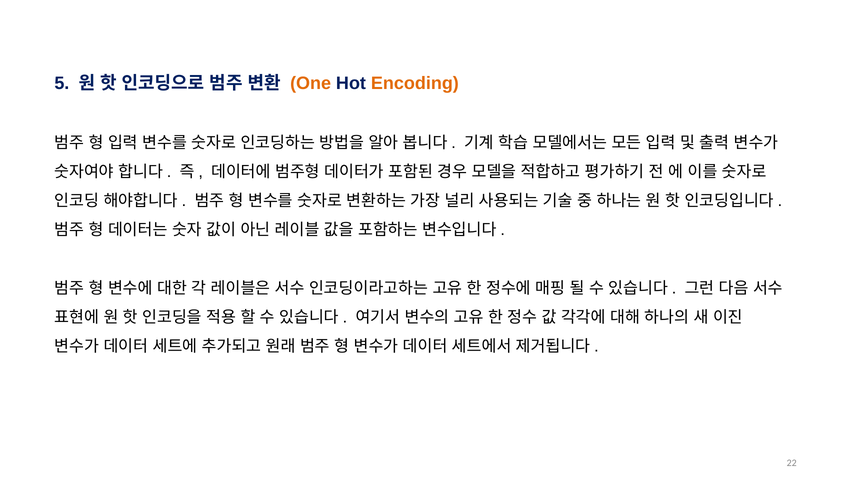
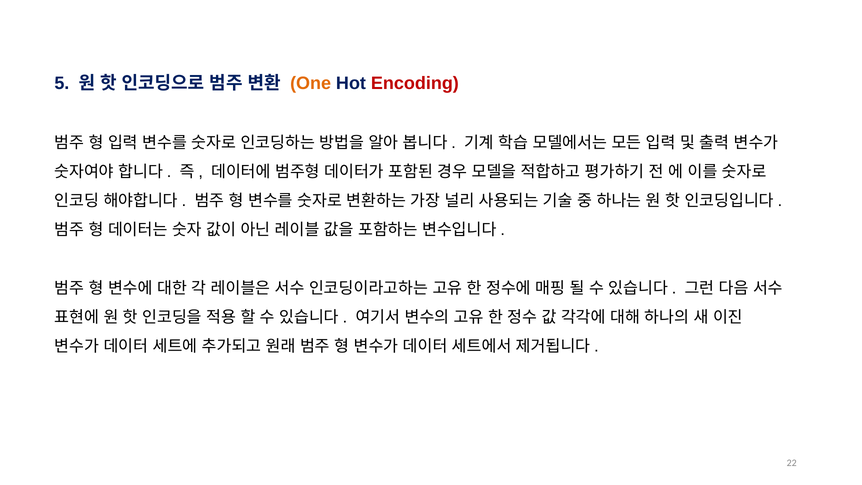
Encoding colour: orange -> red (415, 84)
